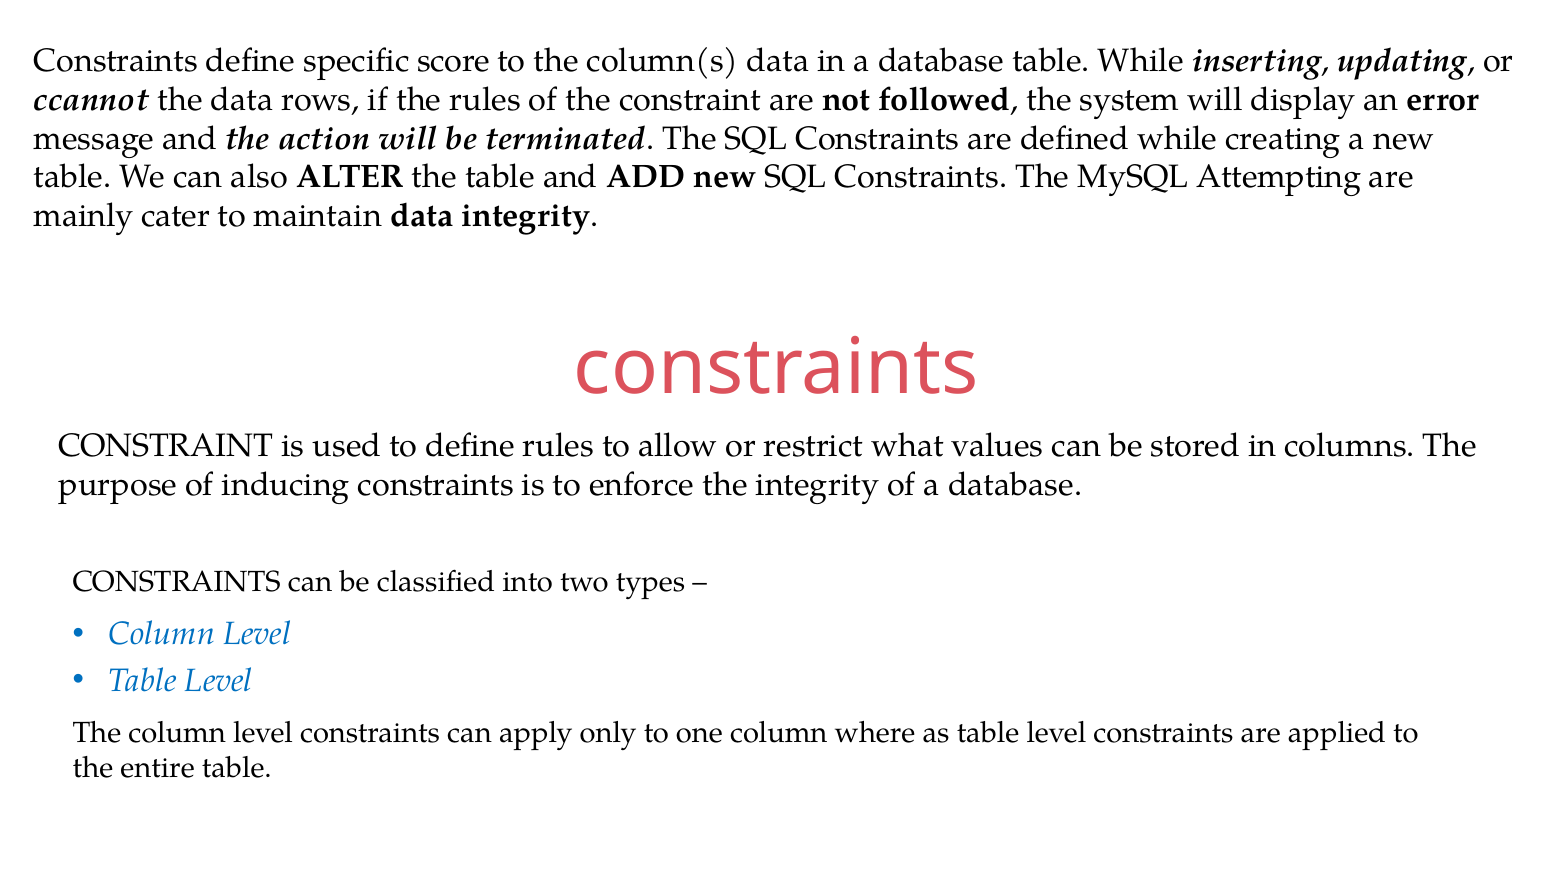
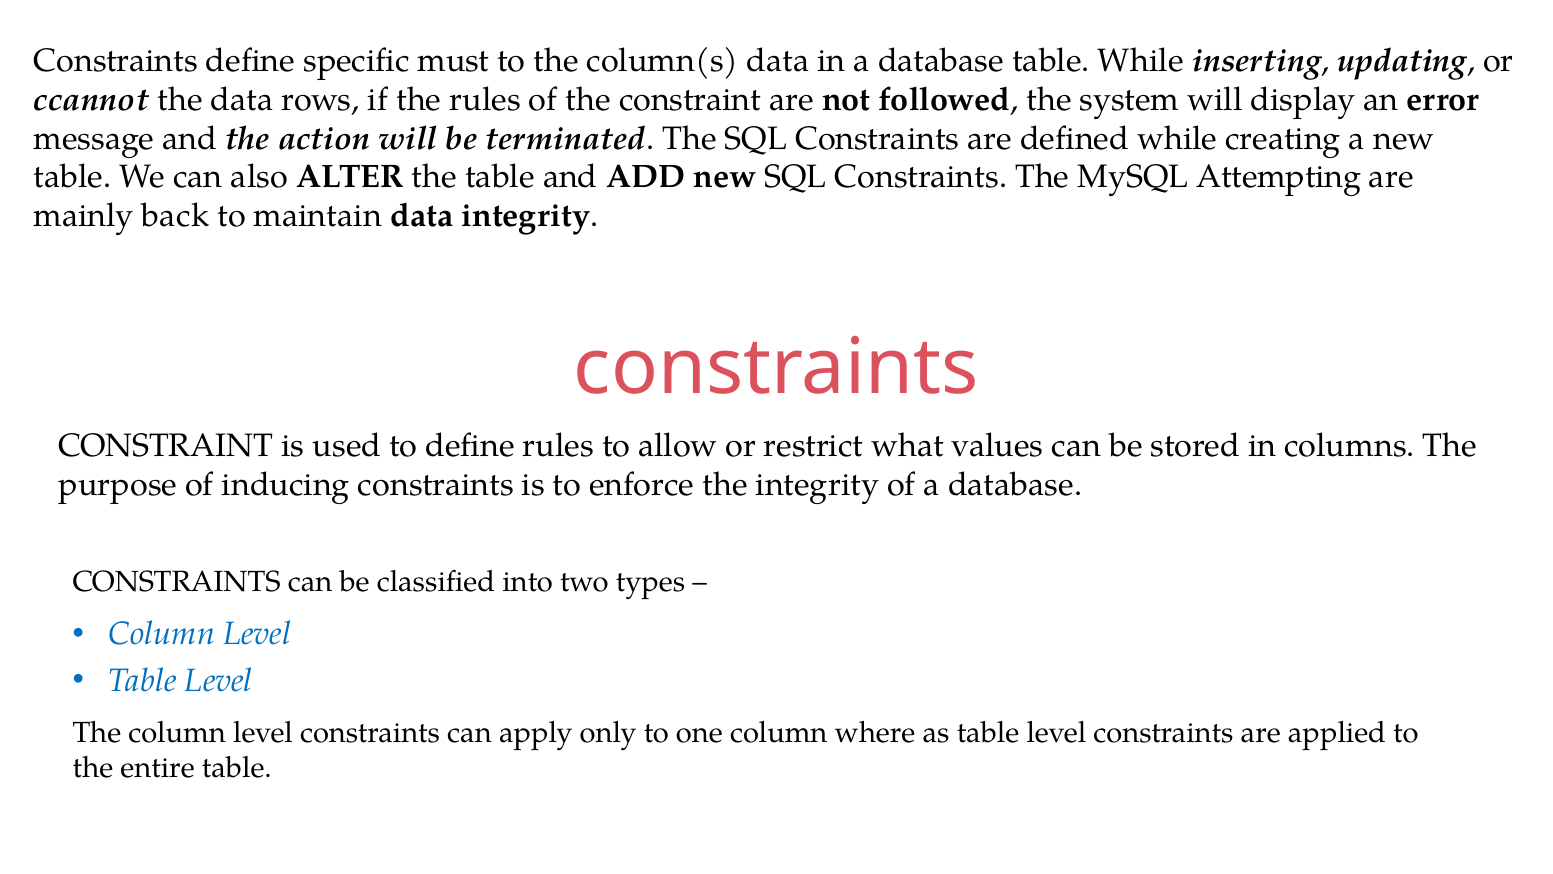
score: score -> must (454, 61)
cater: cater -> back (175, 216)
